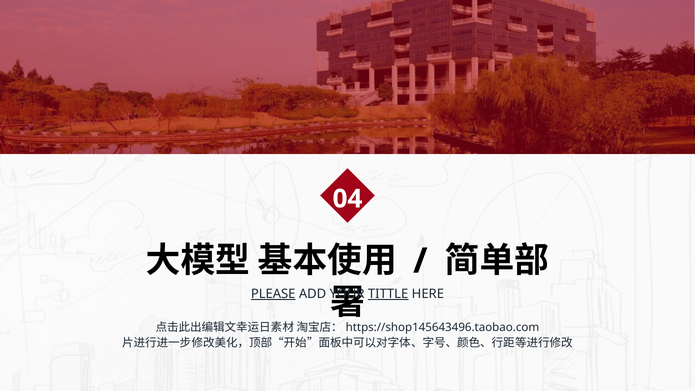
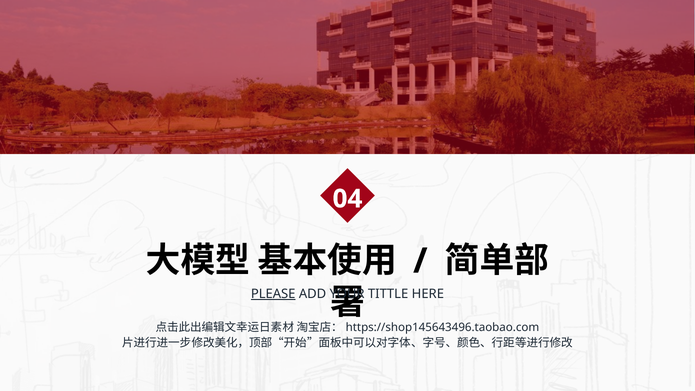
TITTLE underline: present -> none (388, 294)
